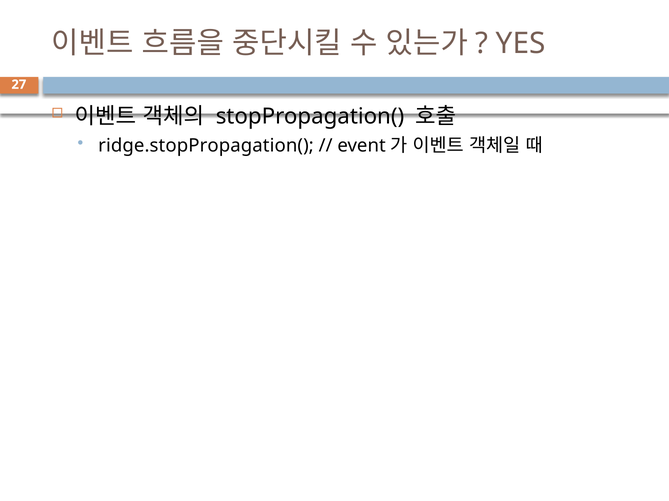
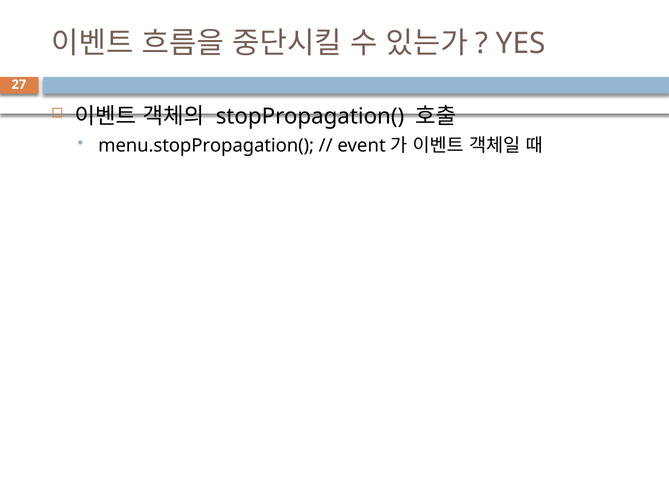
ridge.stopPropagation(: ridge.stopPropagation( -> menu.stopPropagation( (206, 146)
